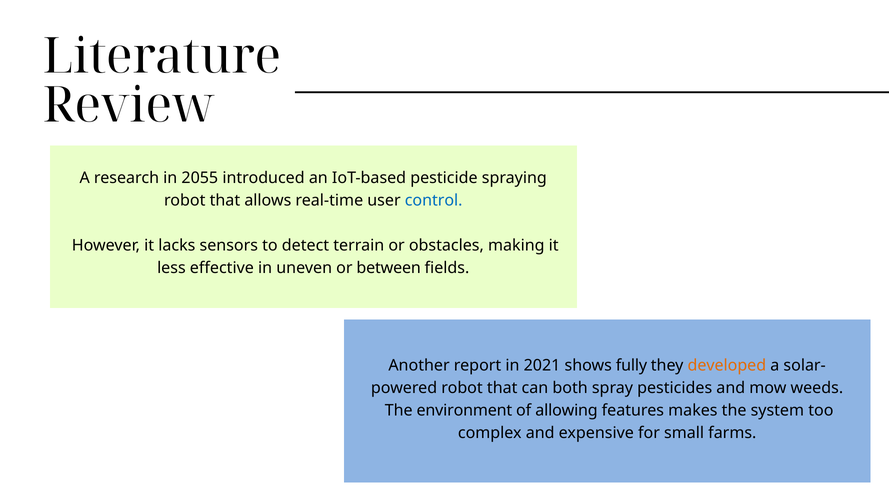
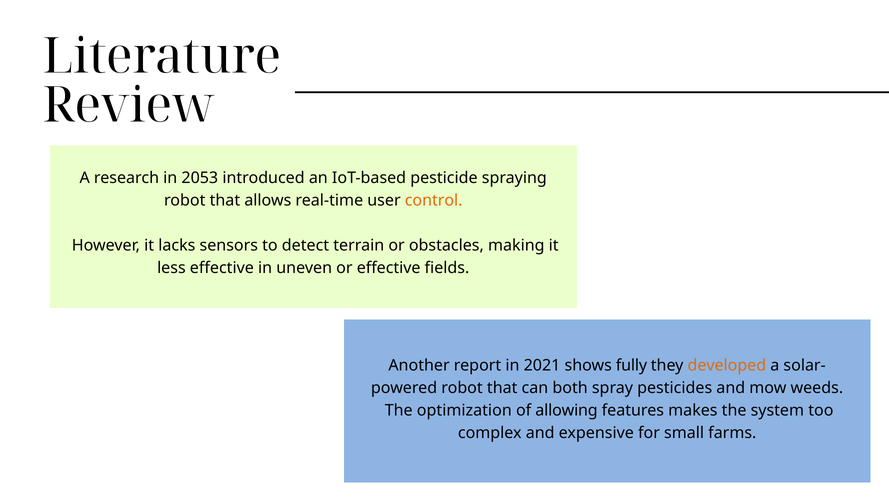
2055: 2055 -> 2053 (200, 178)
control colour: blue -> orange (434, 201)
or between: between -> effective (389, 268)
environment: environment -> optimization (464, 411)
